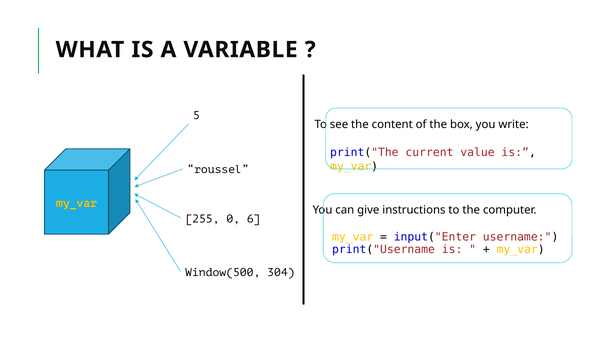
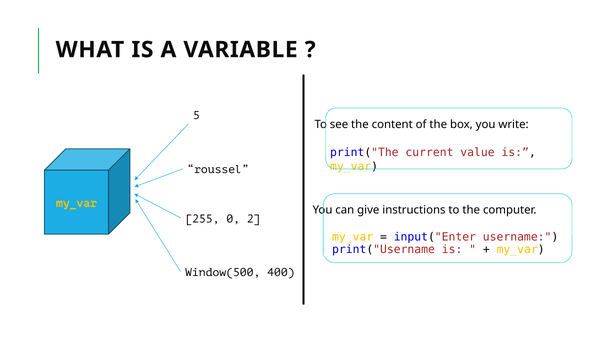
6: 6 -> 2 (254, 219)
304: 304 -> 400 (281, 273)
